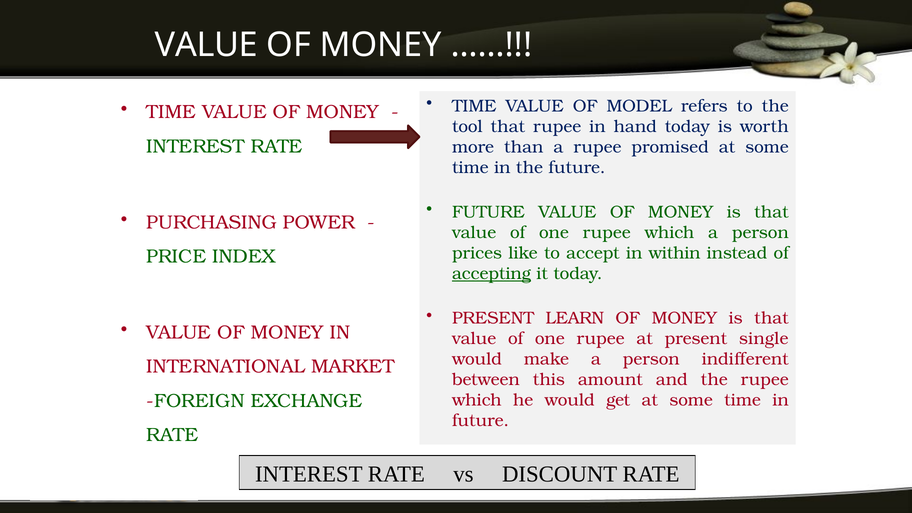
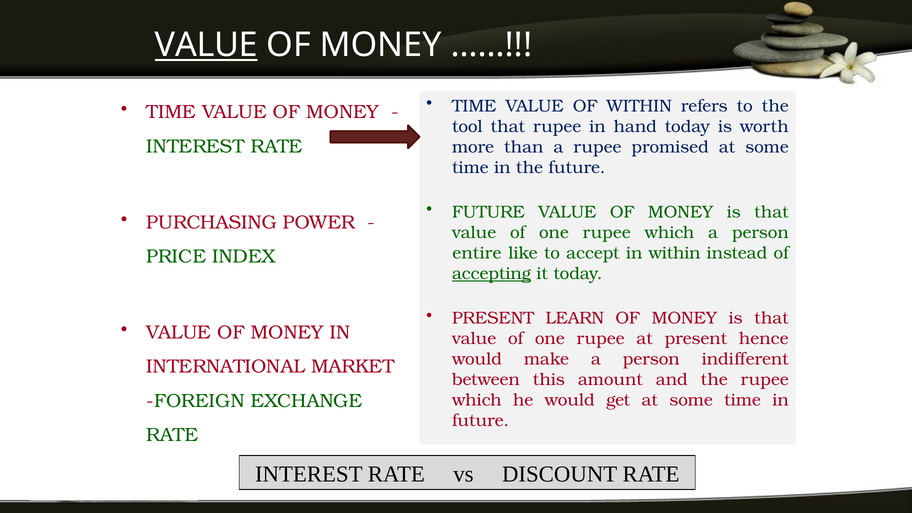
VALUE underline: none -> present (206, 45)
OF MODEL: MODEL -> WITHIN (639, 106)
prices: prices -> entire (477, 253)
single: single -> hence (764, 339)
